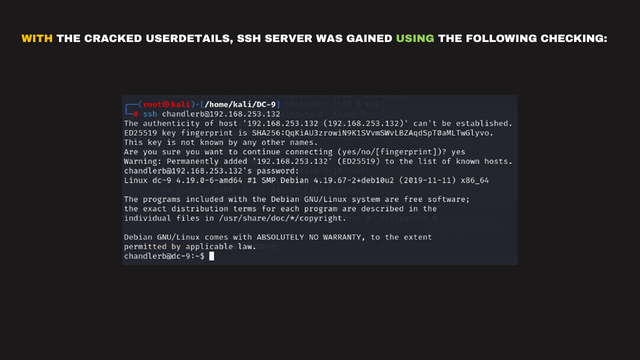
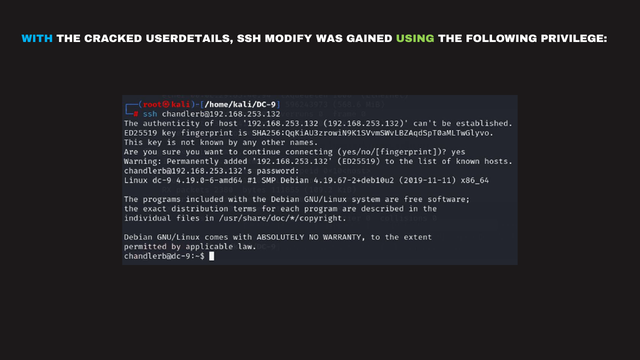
WITH colour: yellow -> light blue (37, 39)
SERVER: SERVER -> MODIFY (289, 39)
CHECKING: CHECKING -> PRIVILEGE (574, 39)
